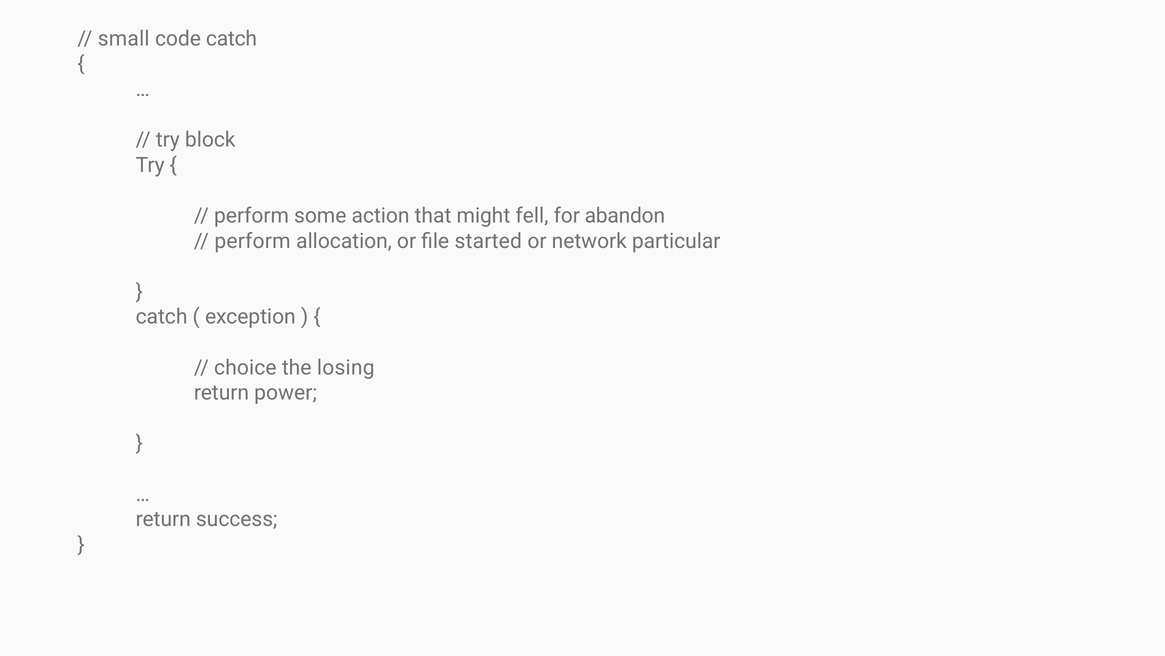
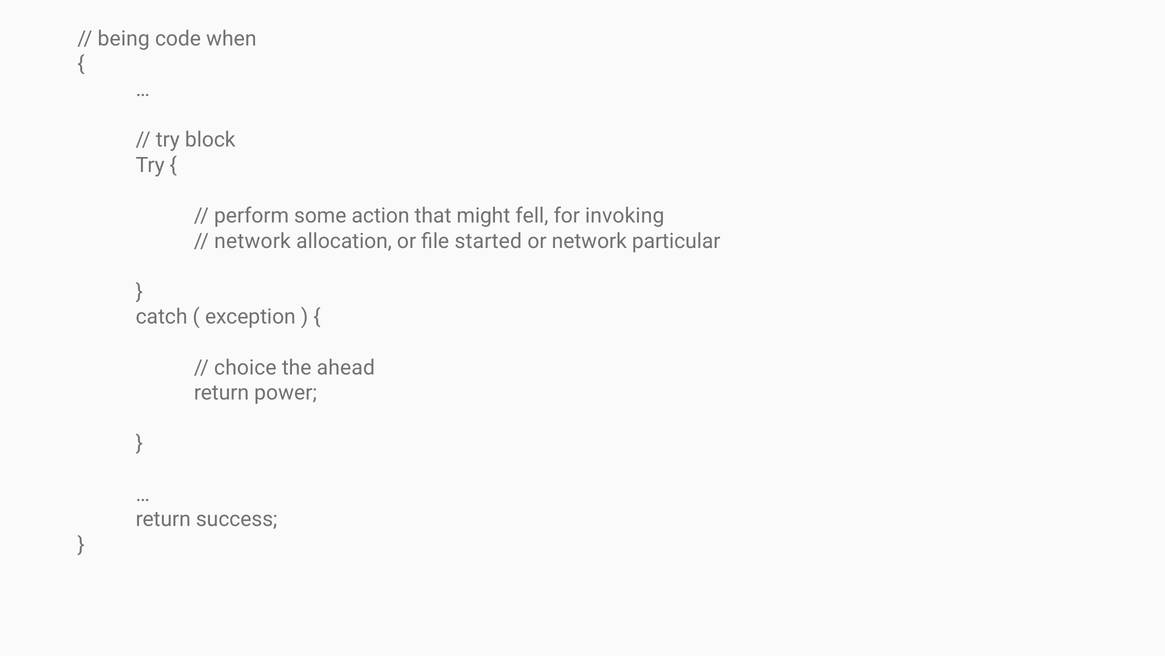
small: small -> being (124, 39)
code catch: catch -> when (231, 39)
abandon: abandon -> invoking (625, 216)
perform: perform -> network (252, 241)
losing: losing -> ahead (346, 367)
